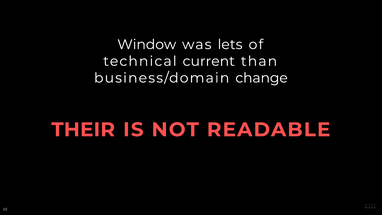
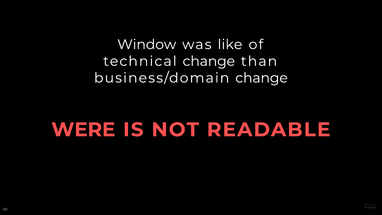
lets: lets -> like (230, 44)
technical current: current -> change (209, 61)
THEIR: THEIR -> WERE (83, 130)
